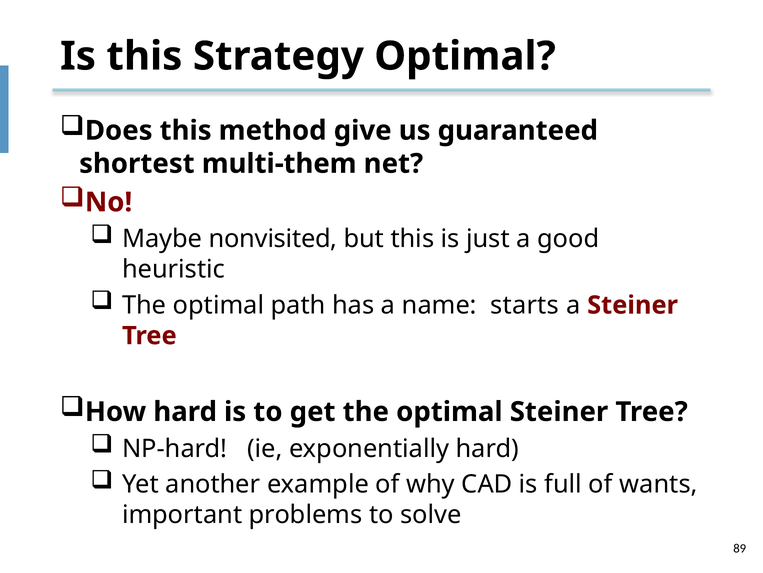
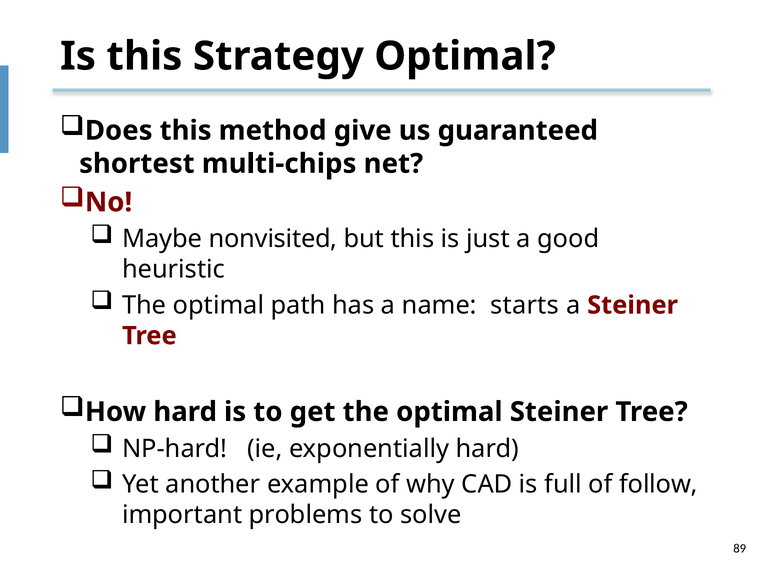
multi-them: multi-them -> multi-chips (279, 163)
wants: wants -> follow (658, 484)
